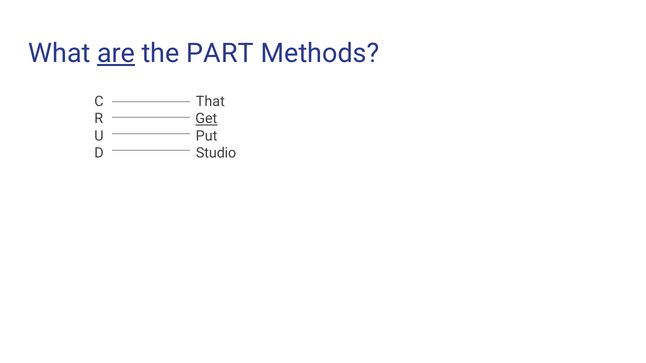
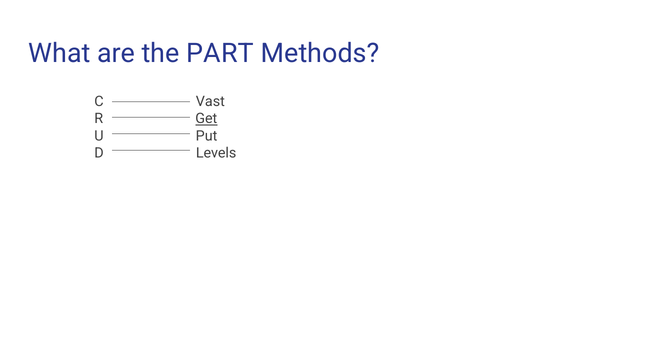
are underline: present -> none (116, 53)
That: That -> Vast (210, 102)
Studio: Studio -> Levels (216, 153)
